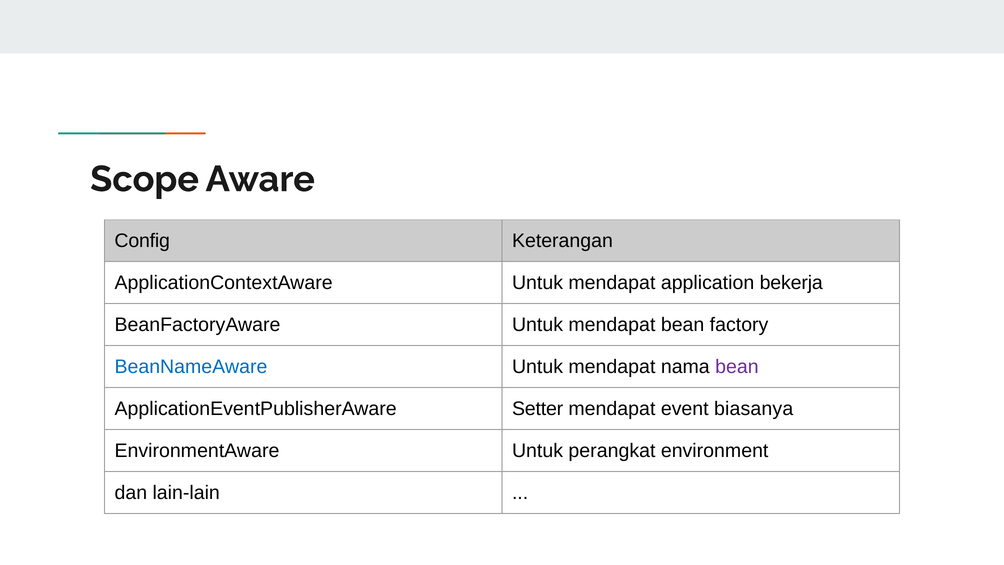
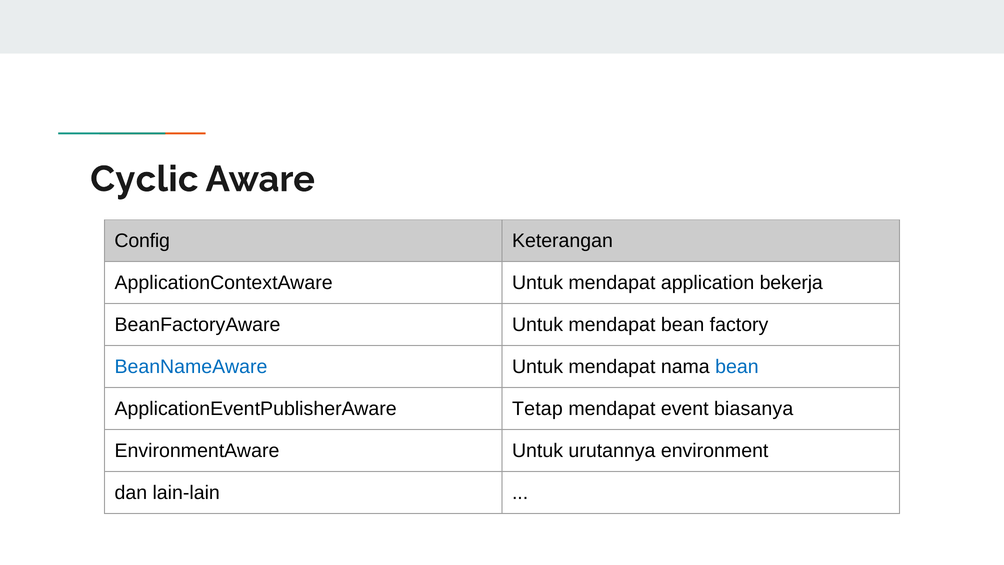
Scope: Scope -> Cyclic (144, 179)
bean colour: purple -> blue (737, 367)
Setter: Setter -> Tetap (537, 409)
perangkat: perangkat -> urutannya (612, 451)
